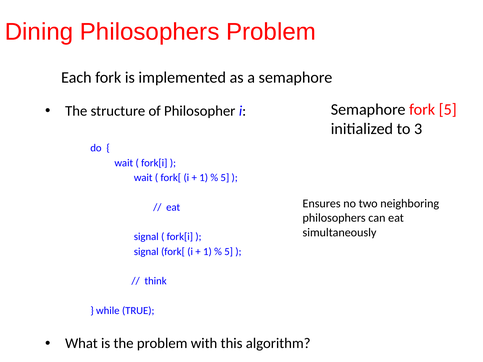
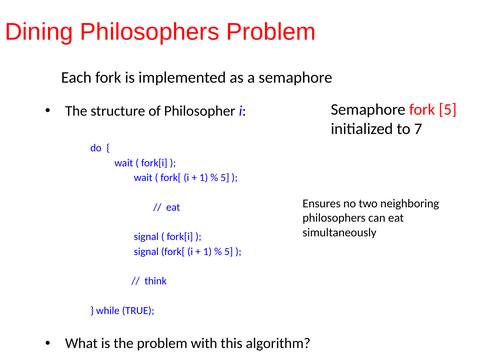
3: 3 -> 7 (418, 129)
